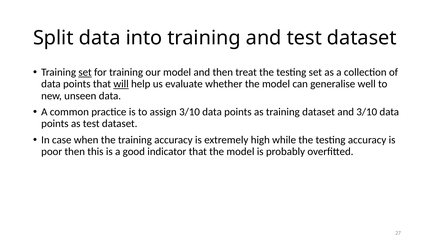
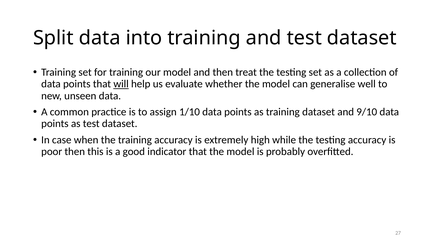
set underline: present -> none (85, 72)
assign 3/10: 3/10 -> 1/10 (190, 112)
and 3/10: 3/10 -> 9/10 (367, 112)
